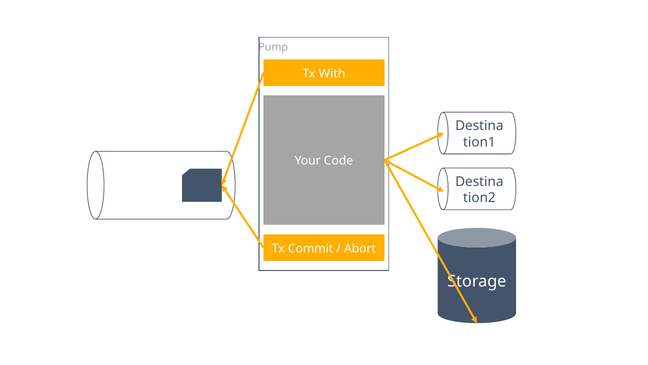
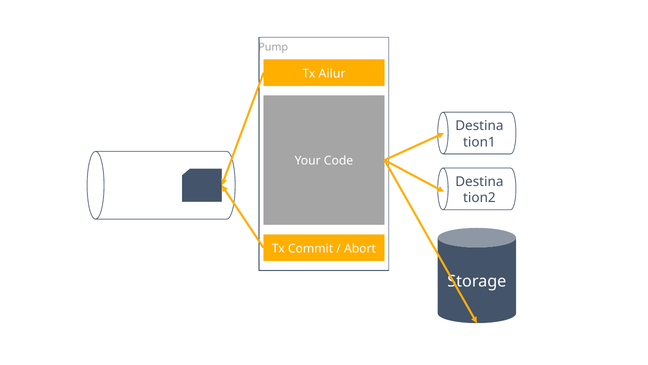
With: With -> Ailur (332, 73)
